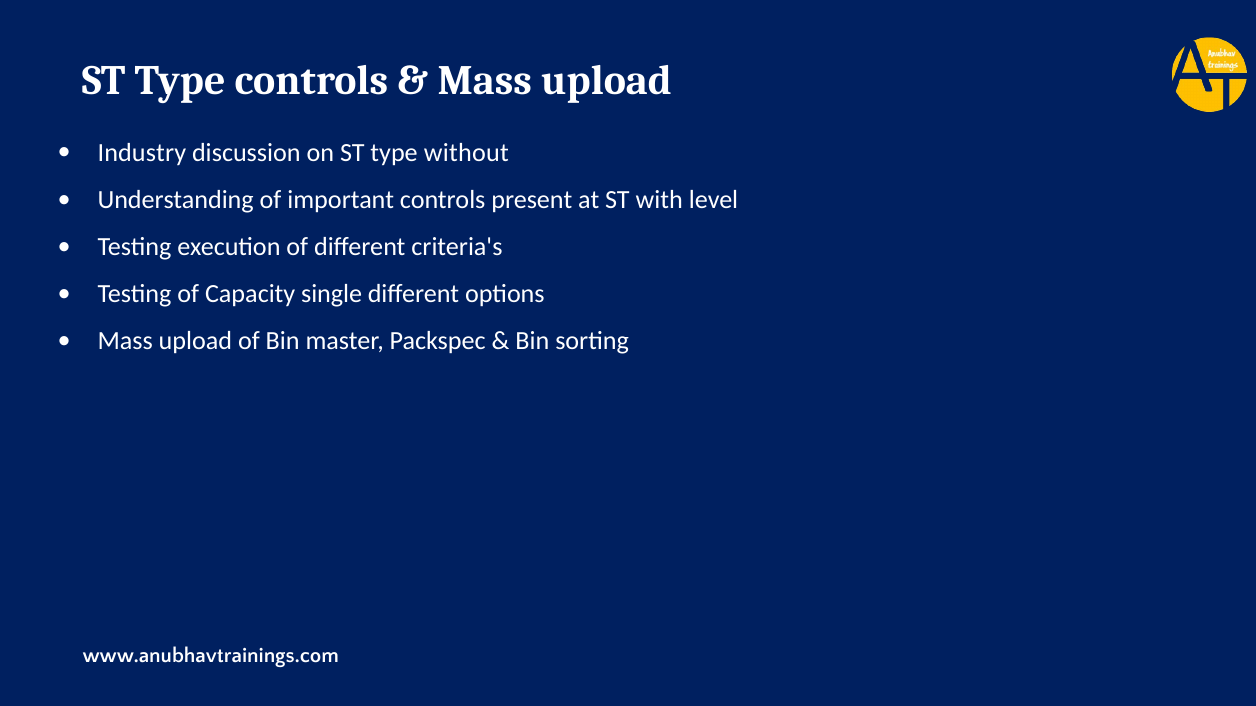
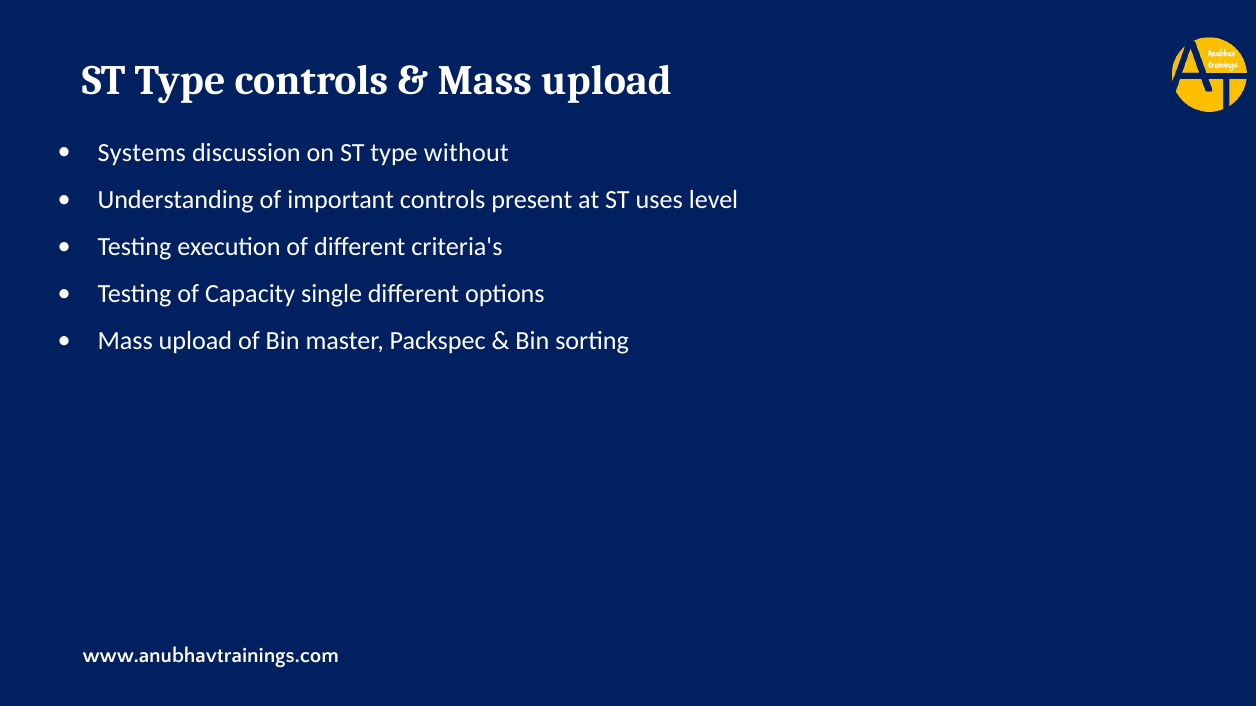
Industry: Industry -> Systems (142, 153)
with: with -> uses (659, 200)
